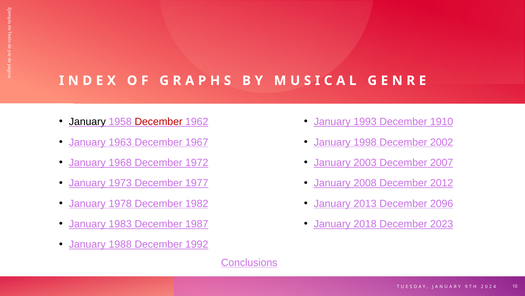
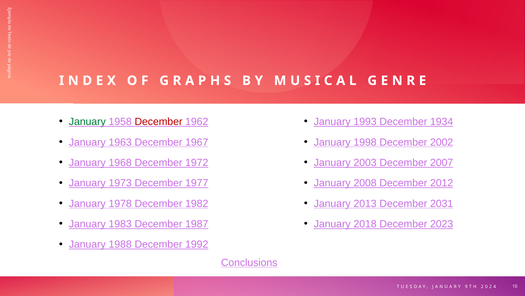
January colour: black -> green (87, 122)
1910: 1910 -> 1934 (442, 122)
2096: 2096 -> 2031 (442, 203)
